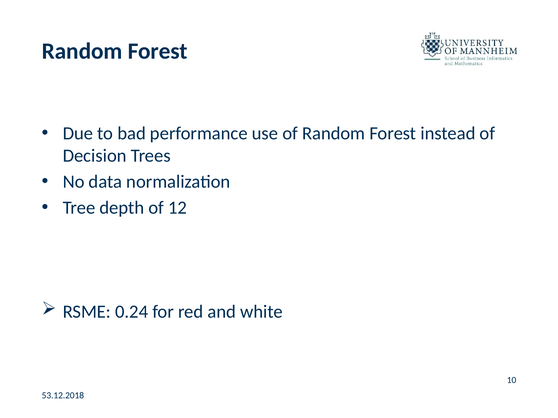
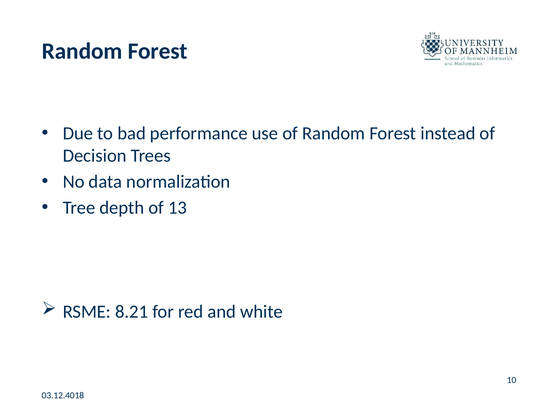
12: 12 -> 13 (178, 208)
0.24: 0.24 -> 8.21 (132, 312)
53.12.2018: 53.12.2018 -> 03.12.4018 (63, 396)
